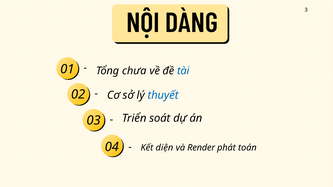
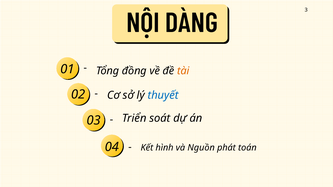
chưa: chưa -> đồng (134, 71)
tài colour: blue -> orange (183, 71)
diện: diện -> hình (165, 148)
Render: Render -> Nguồn (201, 148)
